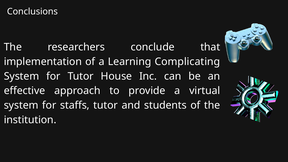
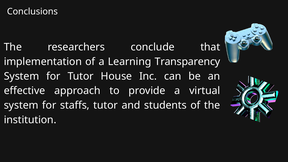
Complicating: Complicating -> Transparency (187, 62)
